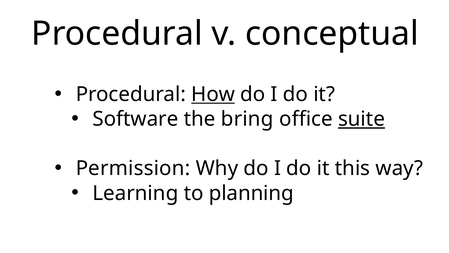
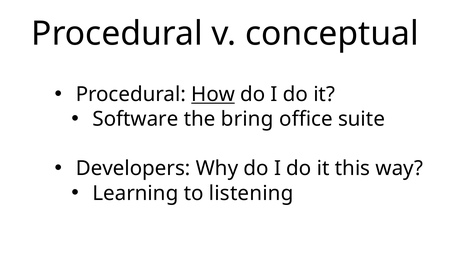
suite underline: present -> none (361, 119)
Permission: Permission -> Developers (133, 168)
planning: planning -> listening (251, 193)
